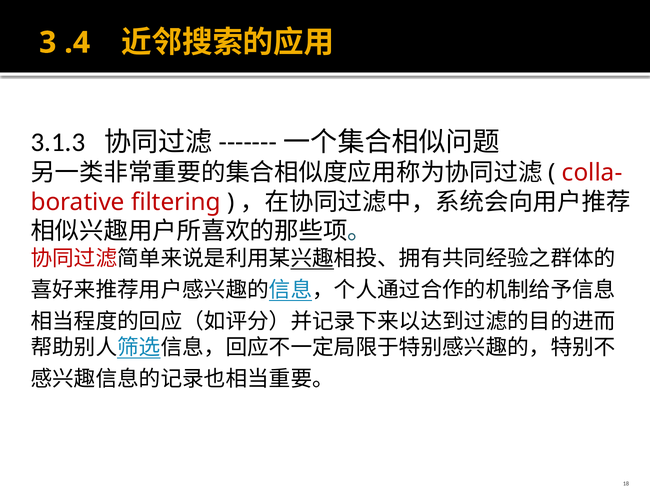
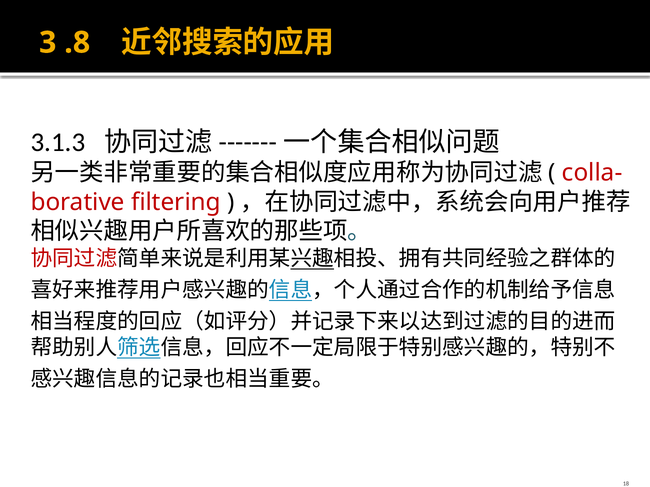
.4: .4 -> .8 (77, 43)
